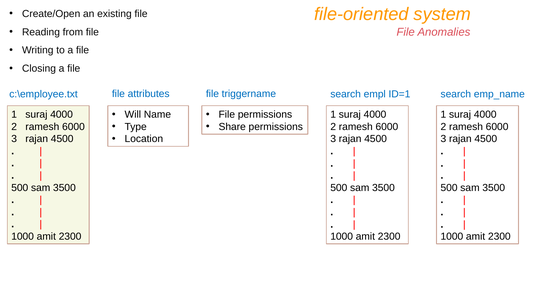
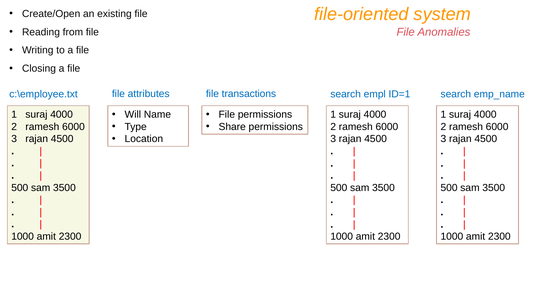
triggername: triggername -> transactions (249, 94)
